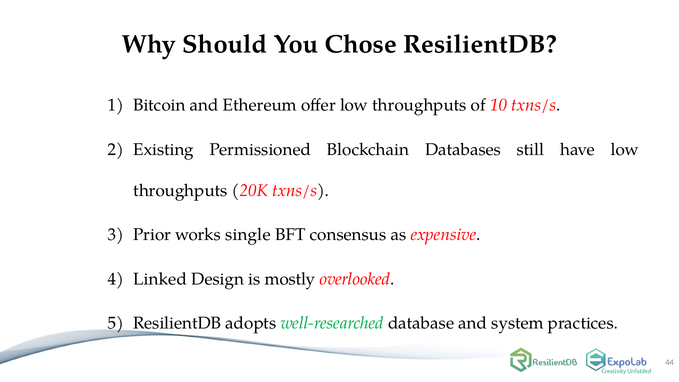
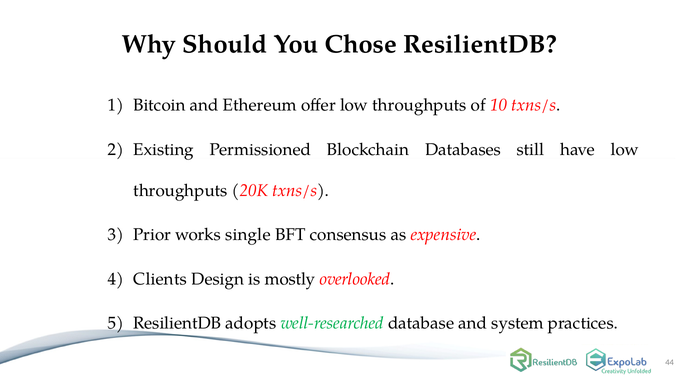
Linked: Linked -> Clients (160, 279)
